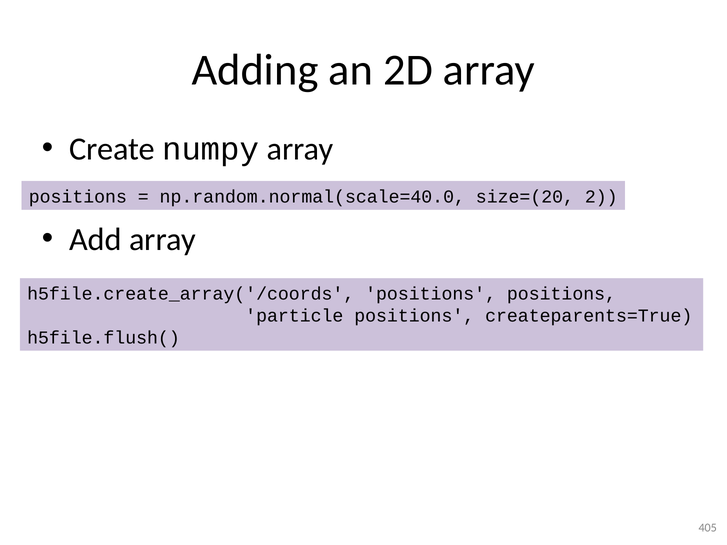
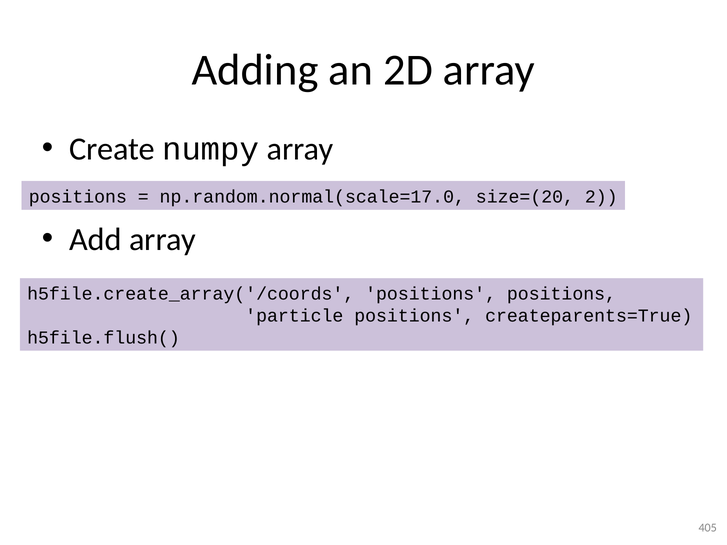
np.random.normal(scale=40.0: np.random.normal(scale=40.0 -> np.random.normal(scale=17.0 (312, 197)
